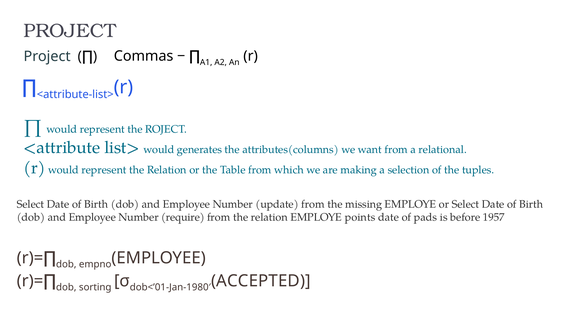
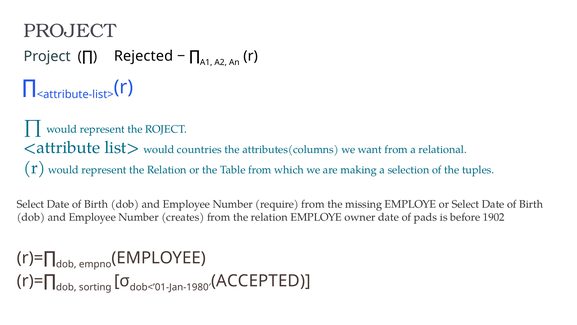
Commas: Commas -> Rejected (143, 56)
generates: generates -> countries (199, 149)
update: update -> require (277, 204)
require: require -> creates (183, 217)
points: points -> owner (360, 217)
1957: 1957 -> 1902 (494, 217)
